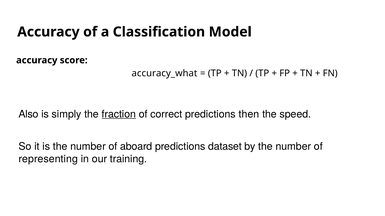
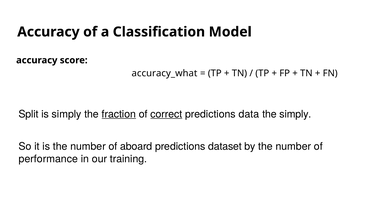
Also: Also -> Split (29, 114)
correct underline: none -> present (166, 114)
then: then -> data (249, 114)
the speed: speed -> simply (295, 114)
representing: representing -> performance (48, 159)
